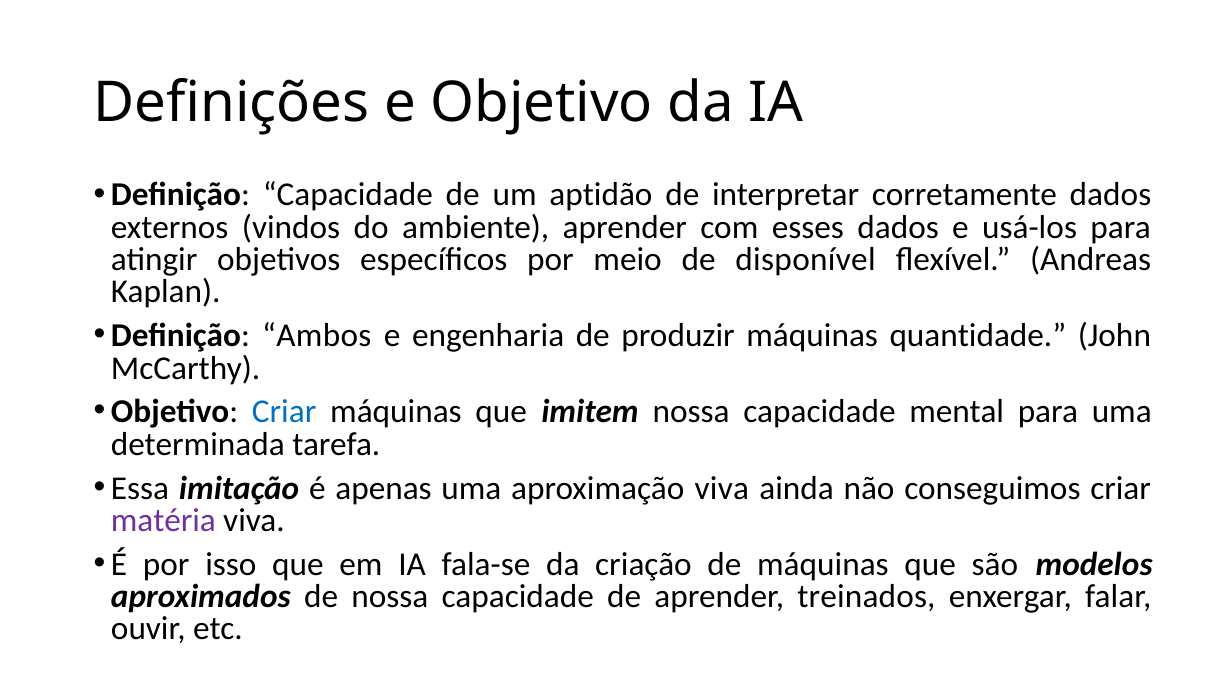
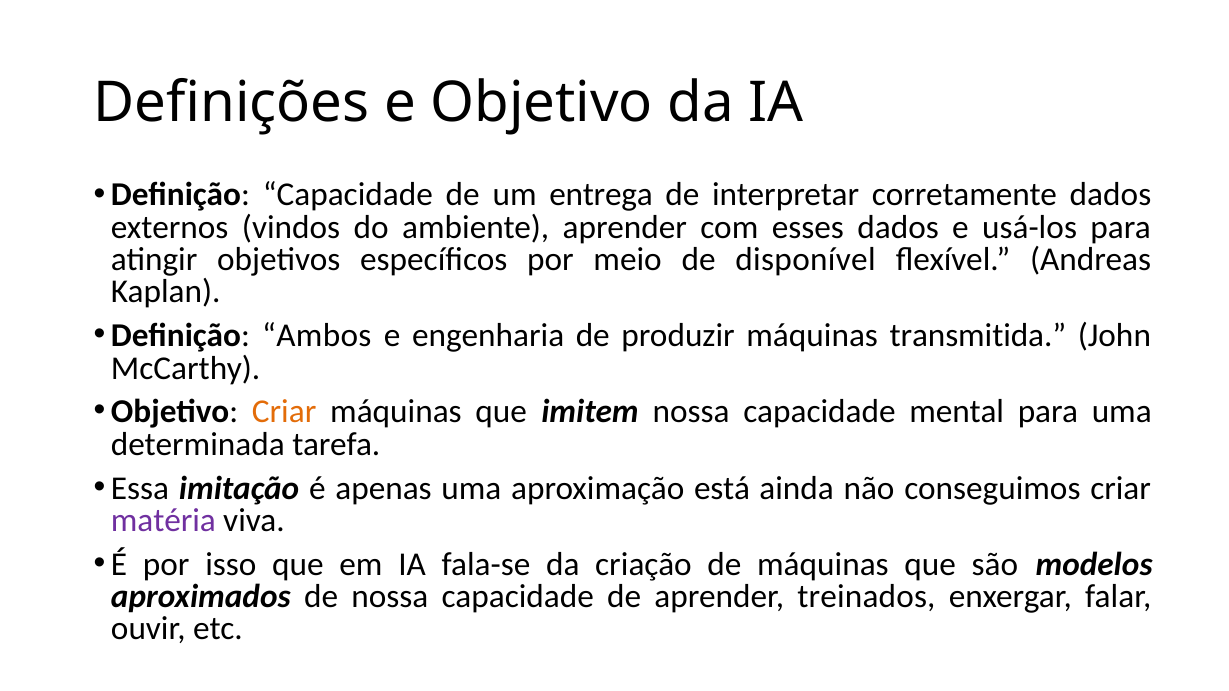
aptidão: aptidão -> entrega (601, 195)
quantidade: quantidade -> transmitida (978, 336)
Criar colour: blue -> orange (284, 412)
aproximação viva: viva -> está (722, 488)
